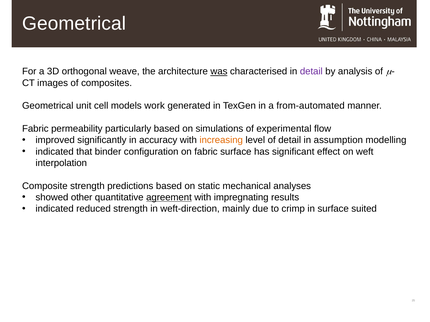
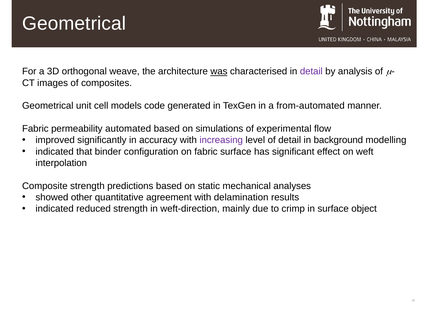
work: work -> code (155, 106)
particularly: particularly -> automated (128, 129)
increasing colour: orange -> purple (221, 140)
assumption: assumption -> background (338, 140)
agreement underline: present -> none (169, 198)
impregnating: impregnating -> delamination (241, 198)
suited: suited -> object (364, 209)
